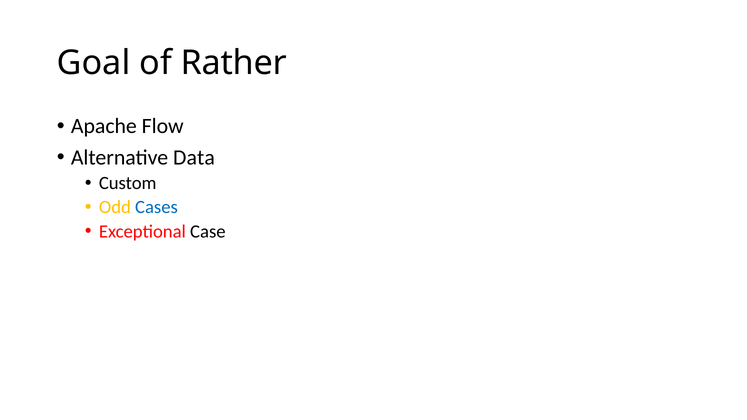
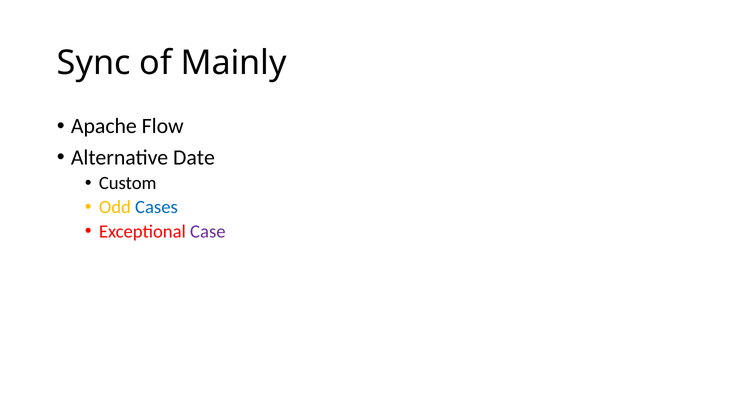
Goal: Goal -> Sync (94, 63)
Rather: Rather -> Mainly (234, 63)
Data: Data -> Date (194, 158)
Case colour: black -> purple (208, 231)
